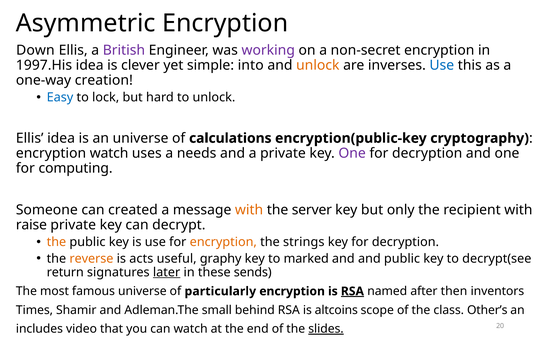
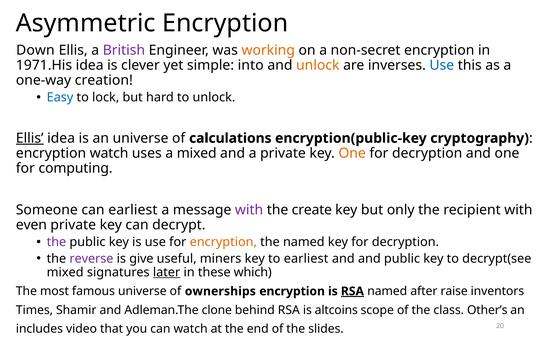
working colour: purple -> orange (268, 50)
1997.His: 1997.His -> 1971.His (44, 65)
Ellis underline: none -> present (30, 138)
a needs: needs -> mixed (197, 153)
One colour: purple -> orange (352, 153)
can created: created -> earliest (133, 210)
with colour: orange -> purple (249, 210)
server: server -> create (312, 210)
raise: raise -> even (31, 225)
the colour: orange -> purple (56, 242)
the strings: strings -> named (304, 242)
reverse colour: orange -> purple (91, 258)
acts: acts -> give (141, 258)
graphy: graphy -> miners (221, 258)
to marked: marked -> earliest (306, 258)
return: return -> mixed (65, 272)
sends: sends -> which (253, 272)
particularly: particularly -> ownerships (220, 291)
then: then -> raise (454, 291)
small: small -> clone (217, 310)
slides underline: present -> none (326, 329)
